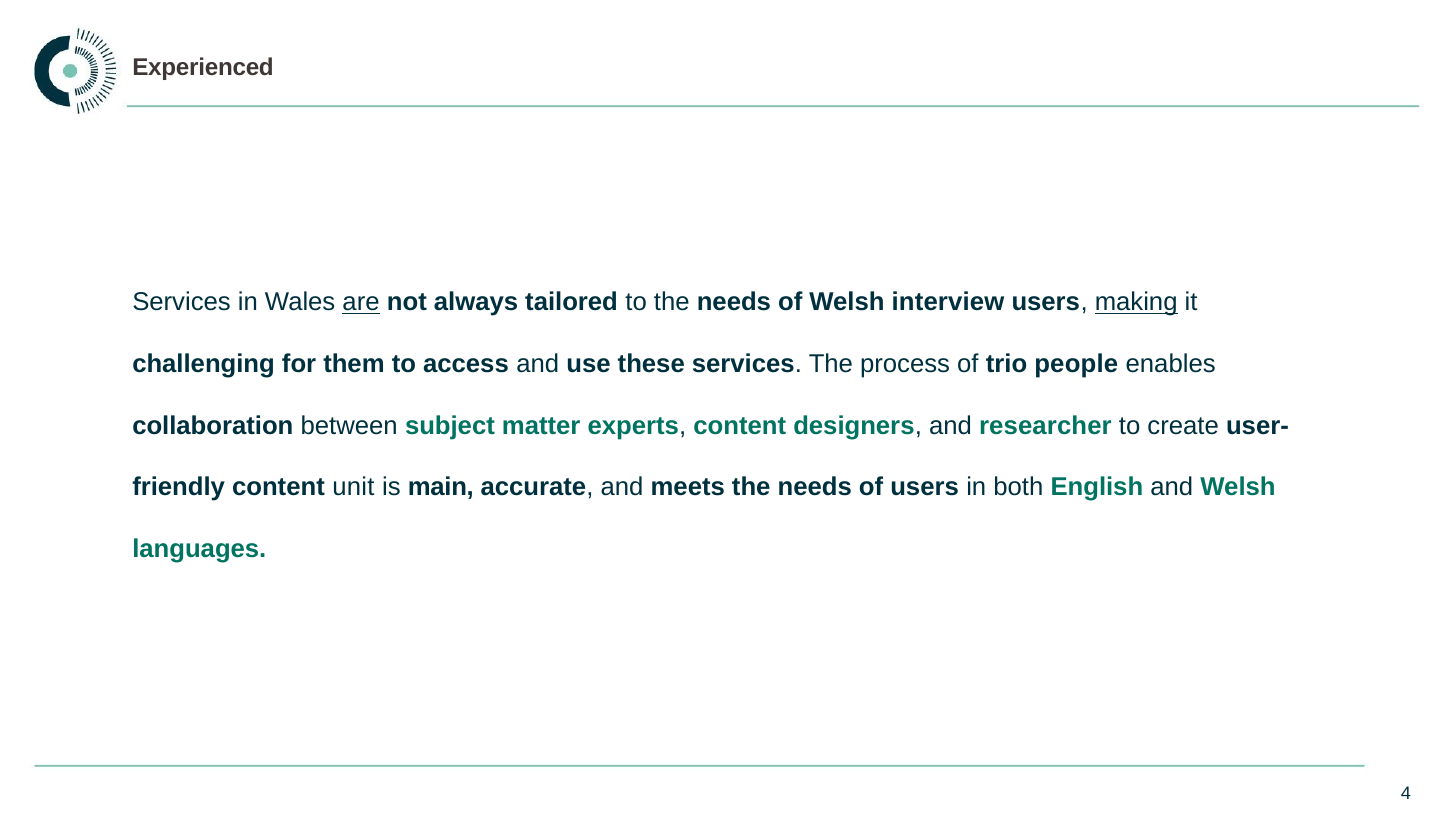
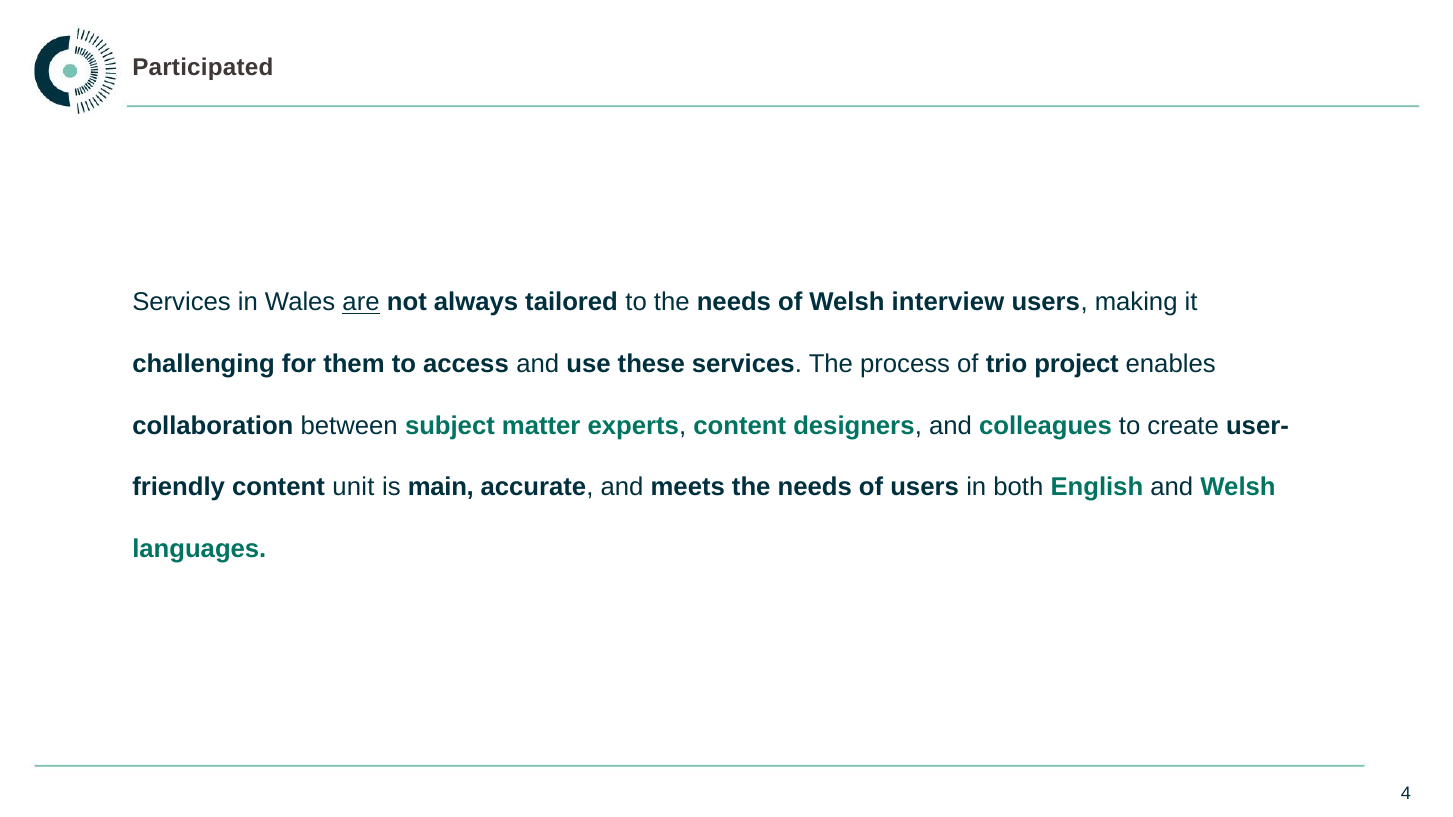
Experienced: Experienced -> Participated (203, 68)
making underline: present -> none (1136, 302)
people: people -> project (1076, 364)
researcher: researcher -> colleagues (1045, 426)
